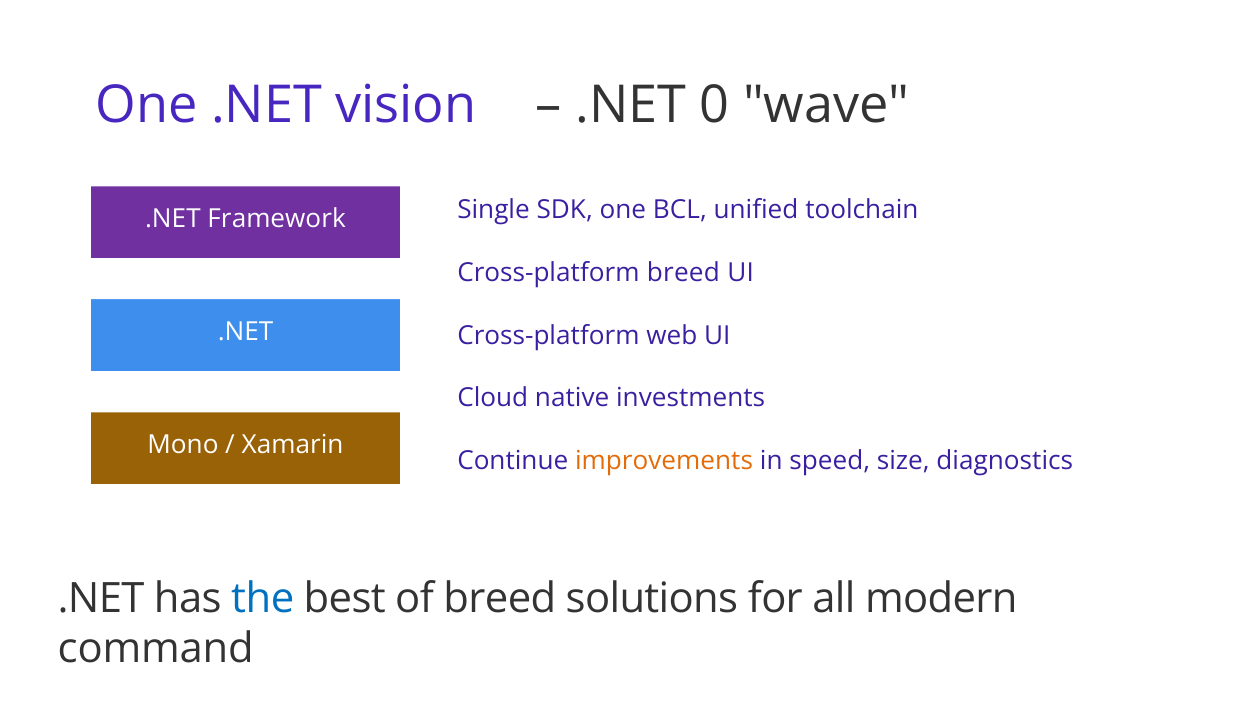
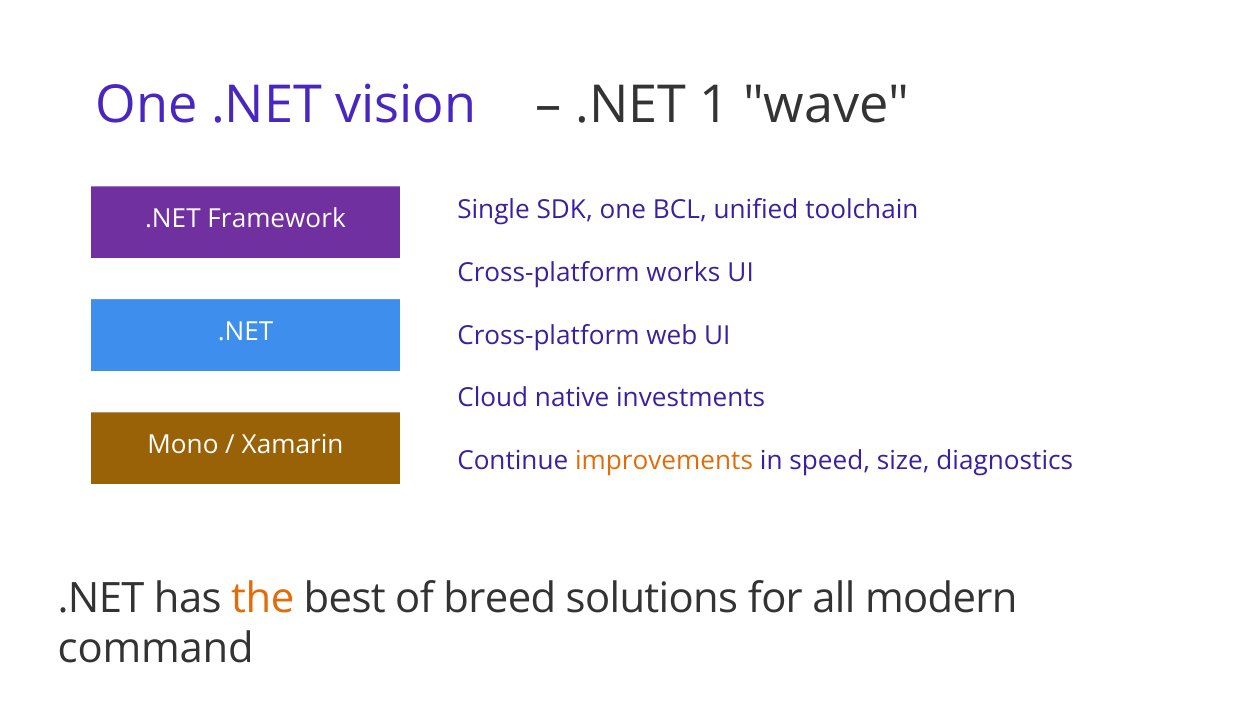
0: 0 -> 1 (715, 105)
Cross-platform breed: breed -> works (683, 273)
the colour: blue -> orange (263, 599)
